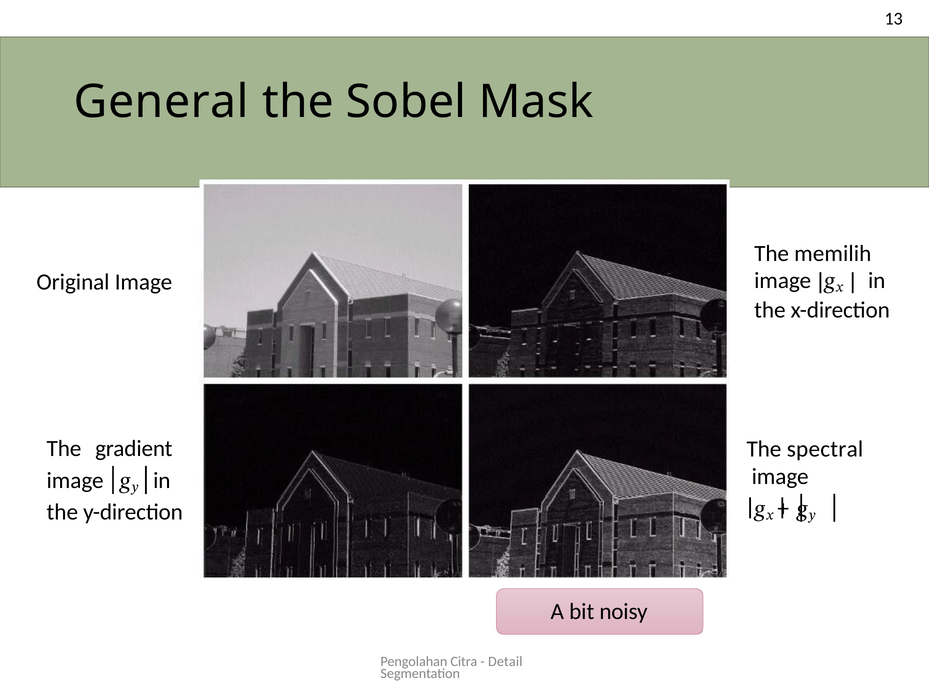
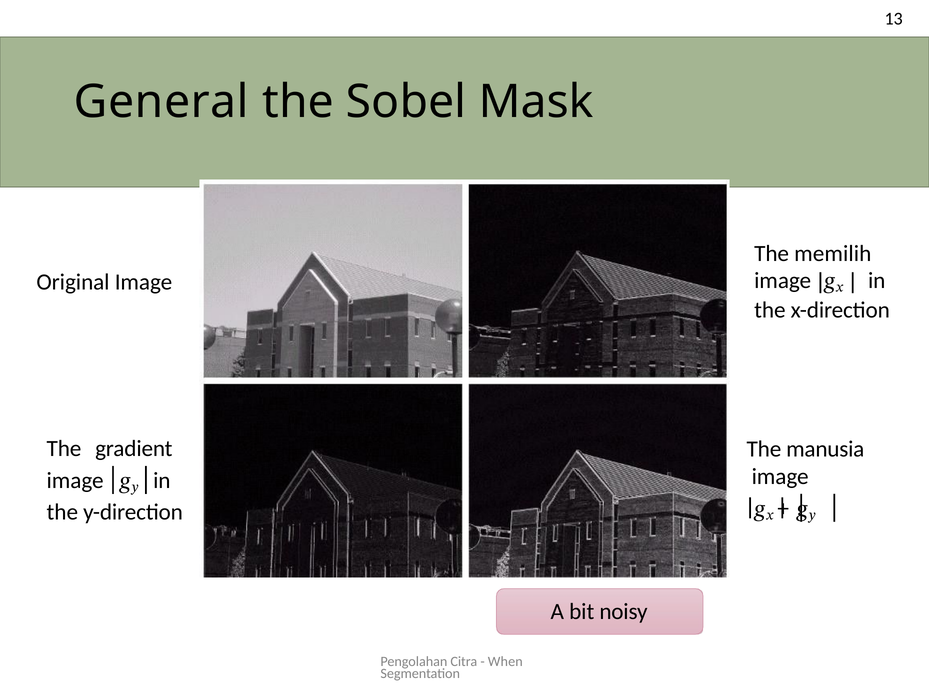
spectral: spectral -> manusia (825, 449)
Detail: Detail -> When (505, 662)
